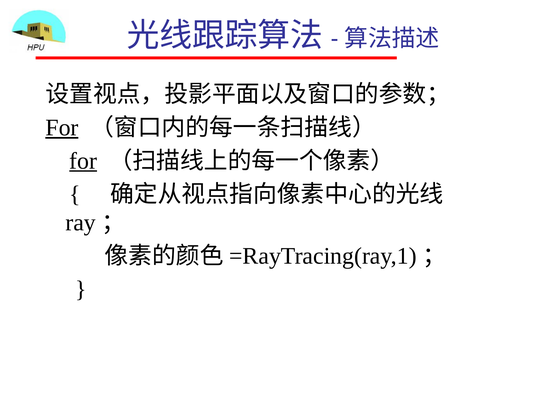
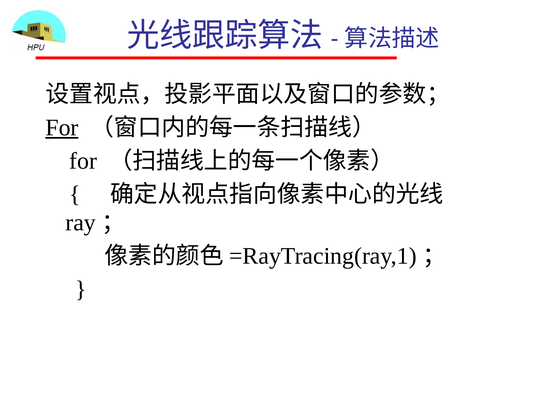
for underline: present -> none (83, 161)
